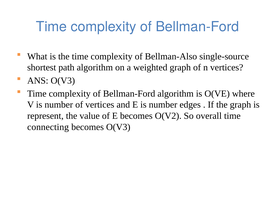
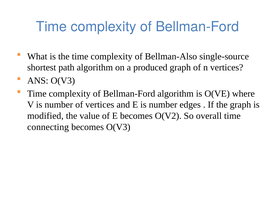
weighted: weighted -> produced (150, 68)
represent: represent -> modified (45, 116)
